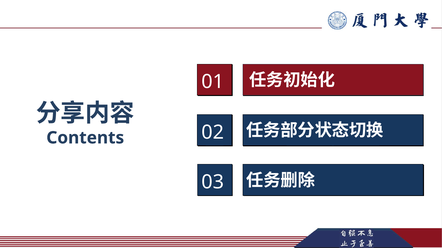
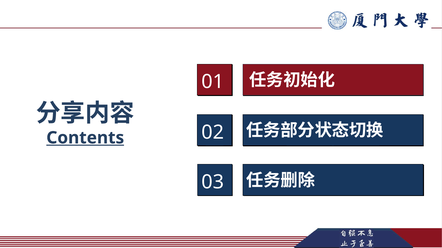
Contents underline: none -> present (85, 138)
